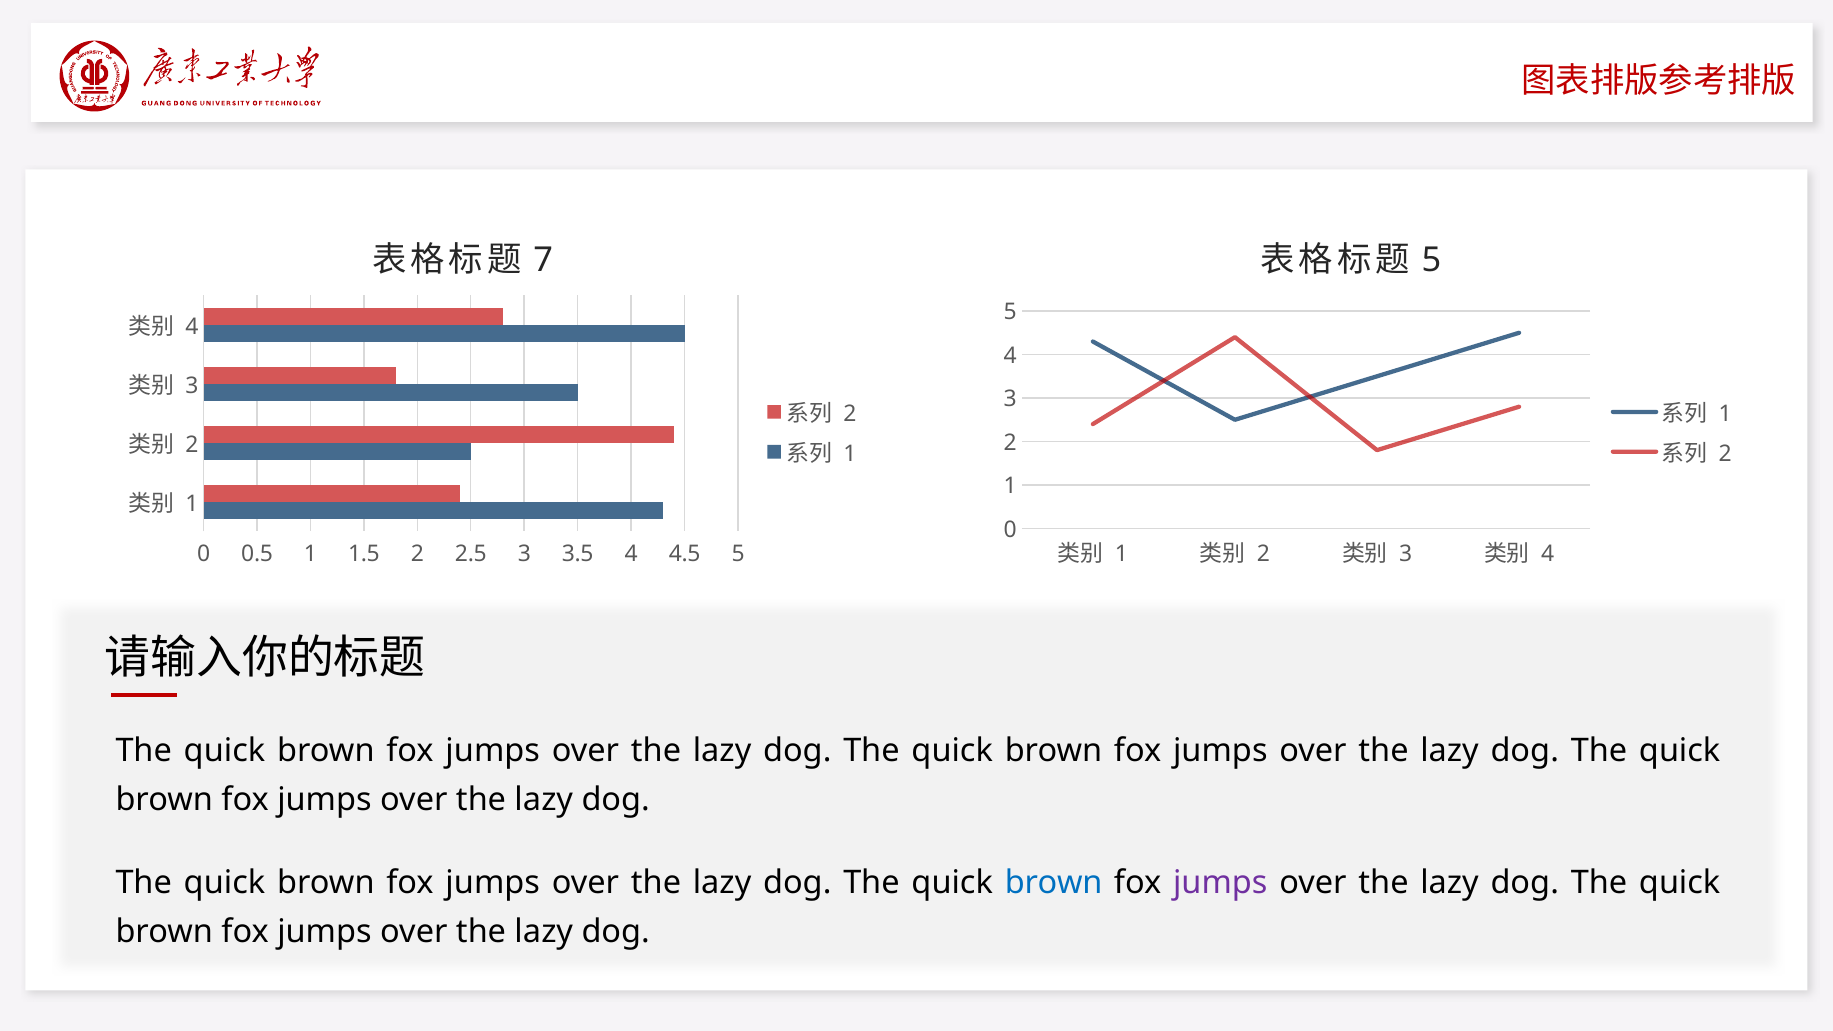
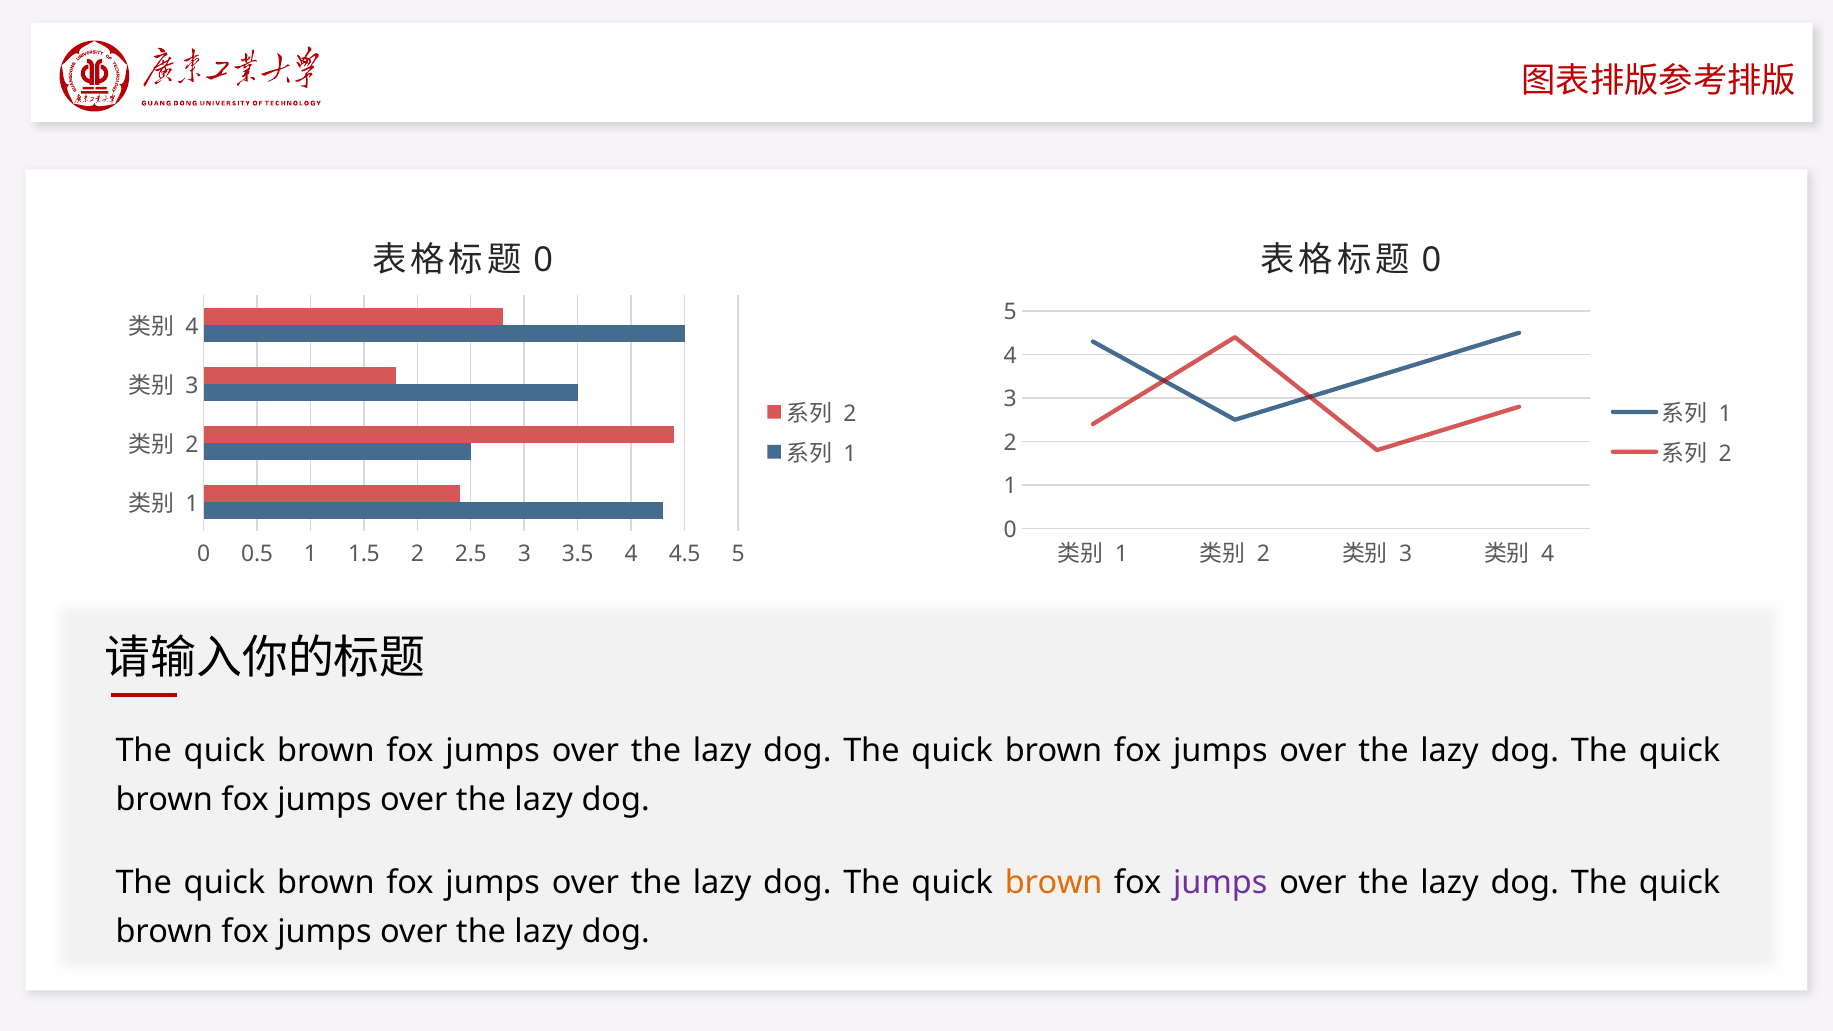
7: 7 -> 0 (543, 260)
5: 5 -> 0 (1432, 260)
brown colour: blue -> orange (1054, 883)
